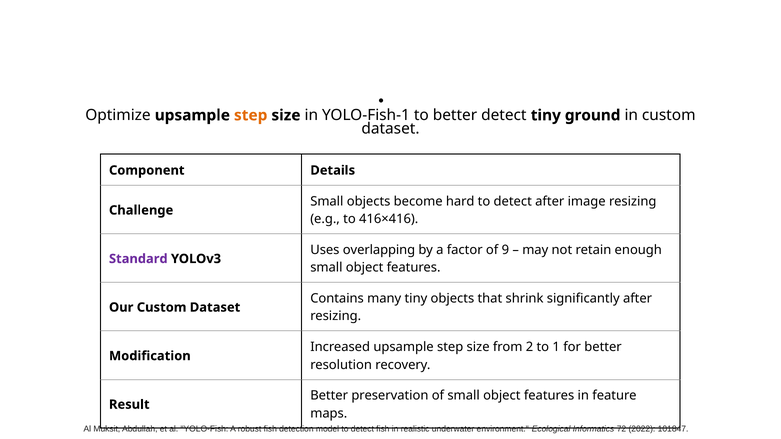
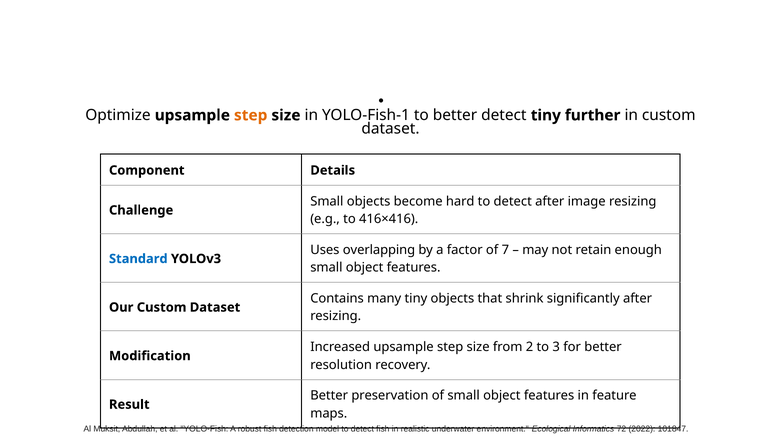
ground: ground -> further (593, 115)
9: 9 -> 7 (505, 250)
Standard colour: purple -> blue (138, 259)
1: 1 -> 3 (556, 347)
